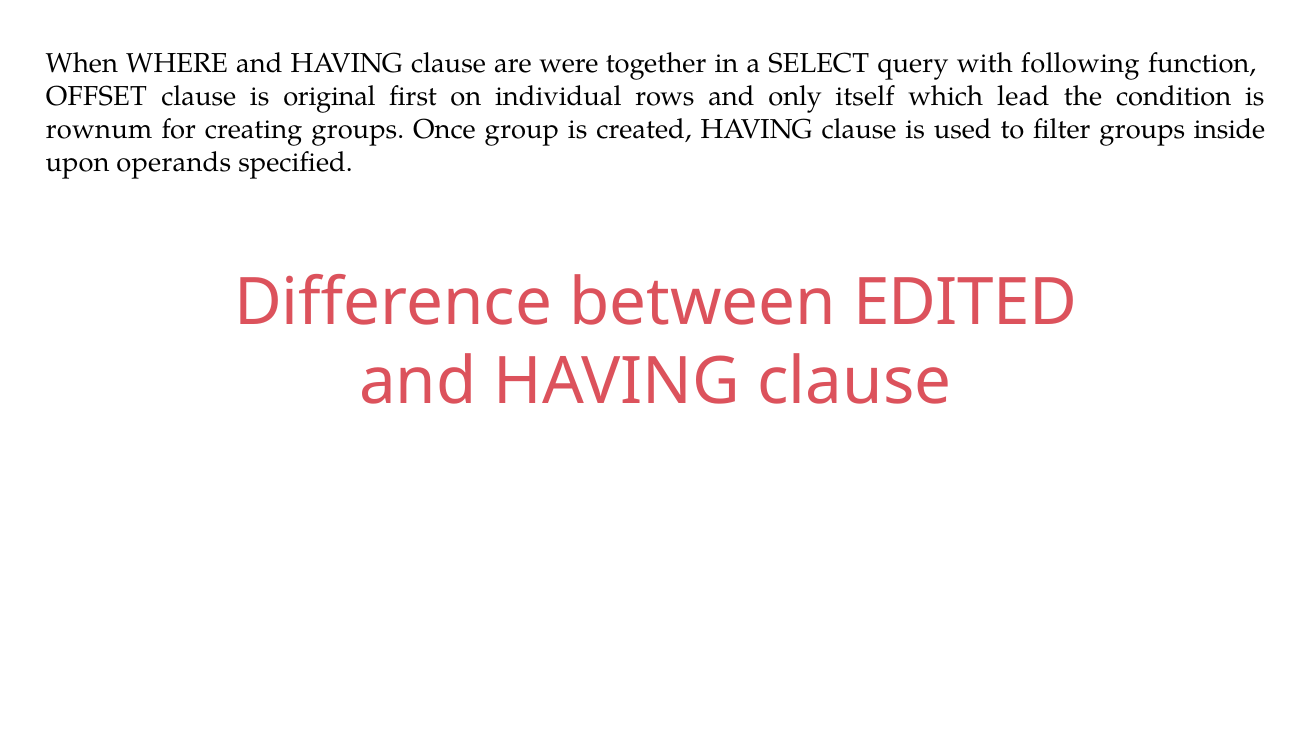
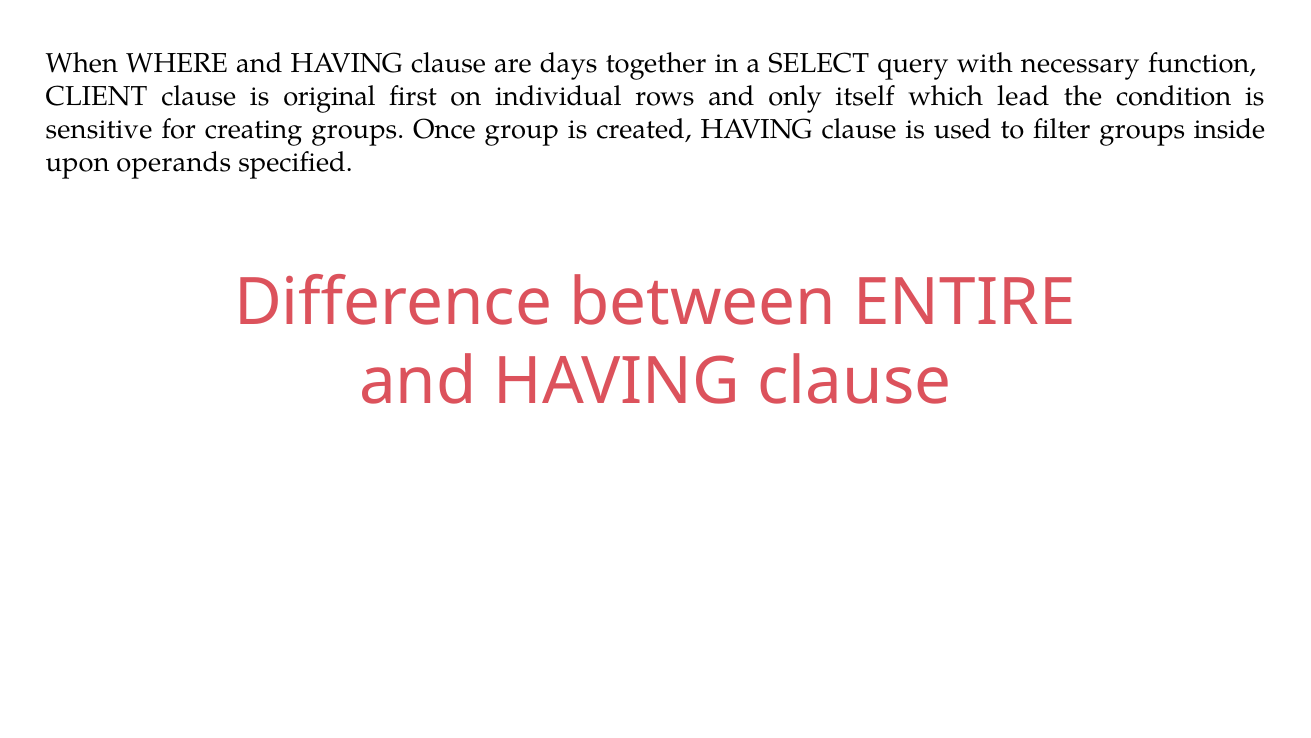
were: were -> days (569, 64)
following: following -> necessary (1080, 64)
OFFSET: OFFSET -> CLIENT (97, 96)
rownum: rownum -> sensitive (99, 129)
EDITED: EDITED -> ENTIRE (965, 303)
